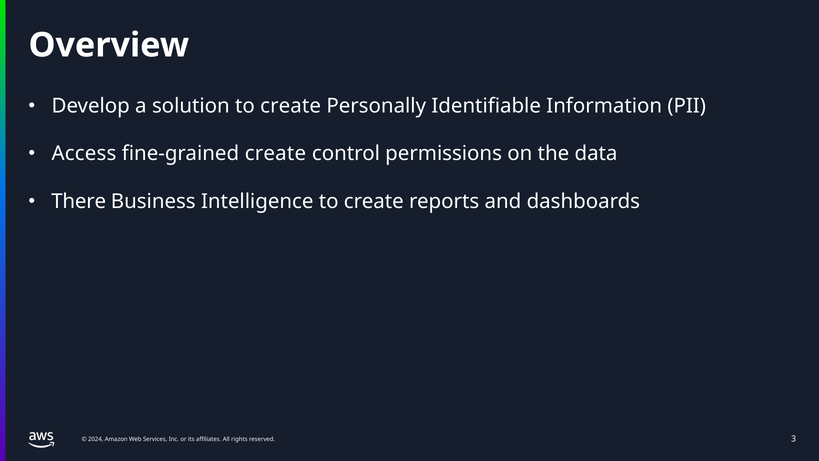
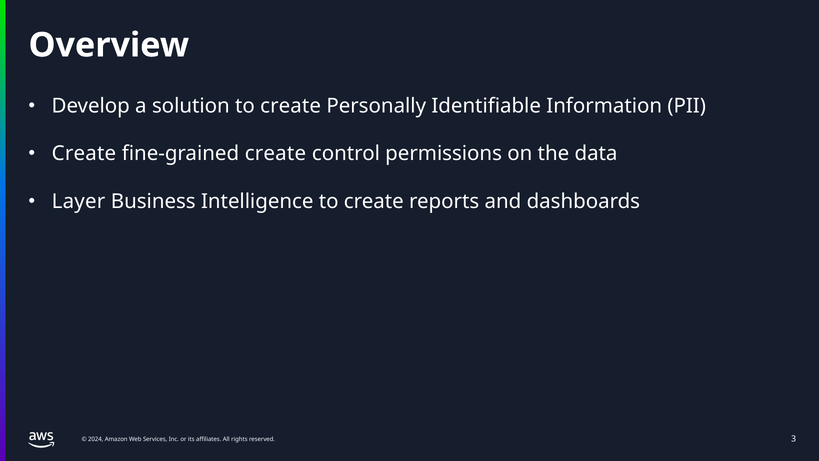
Access: Access -> Create (84, 153)
There: There -> Layer (78, 201)
